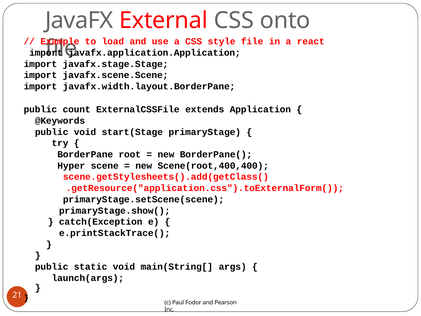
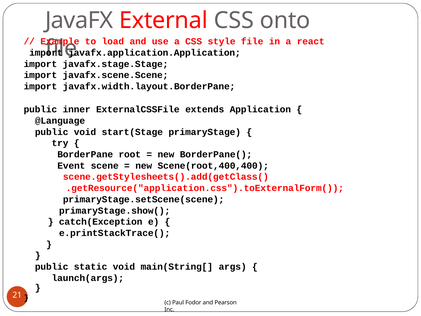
count: count -> inner (77, 109)
@Keywords: @Keywords -> @Language (60, 121)
Hyper: Hyper -> Event (71, 166)
